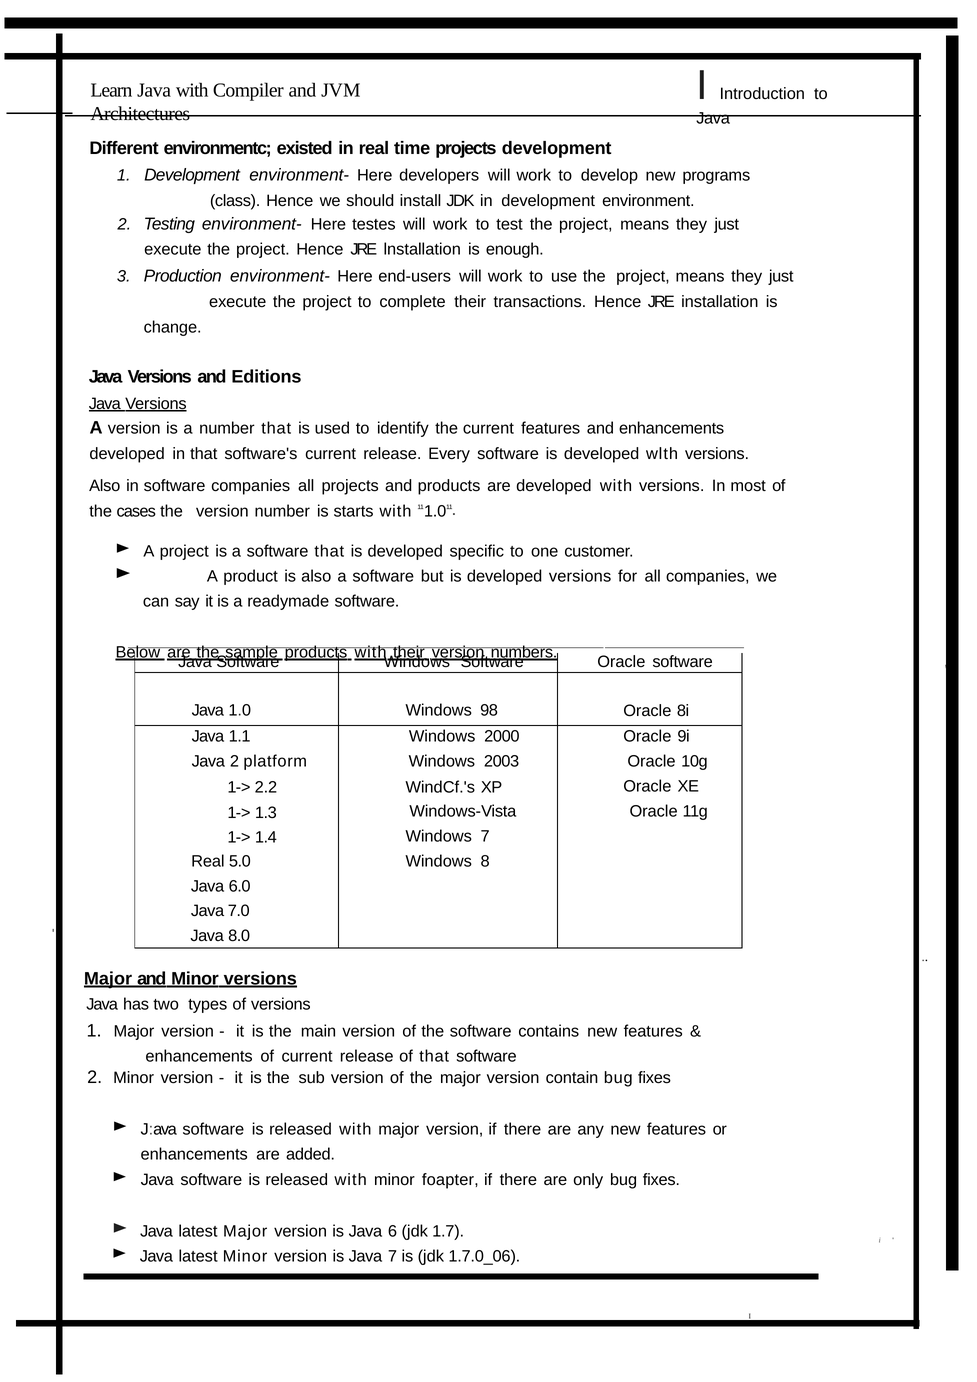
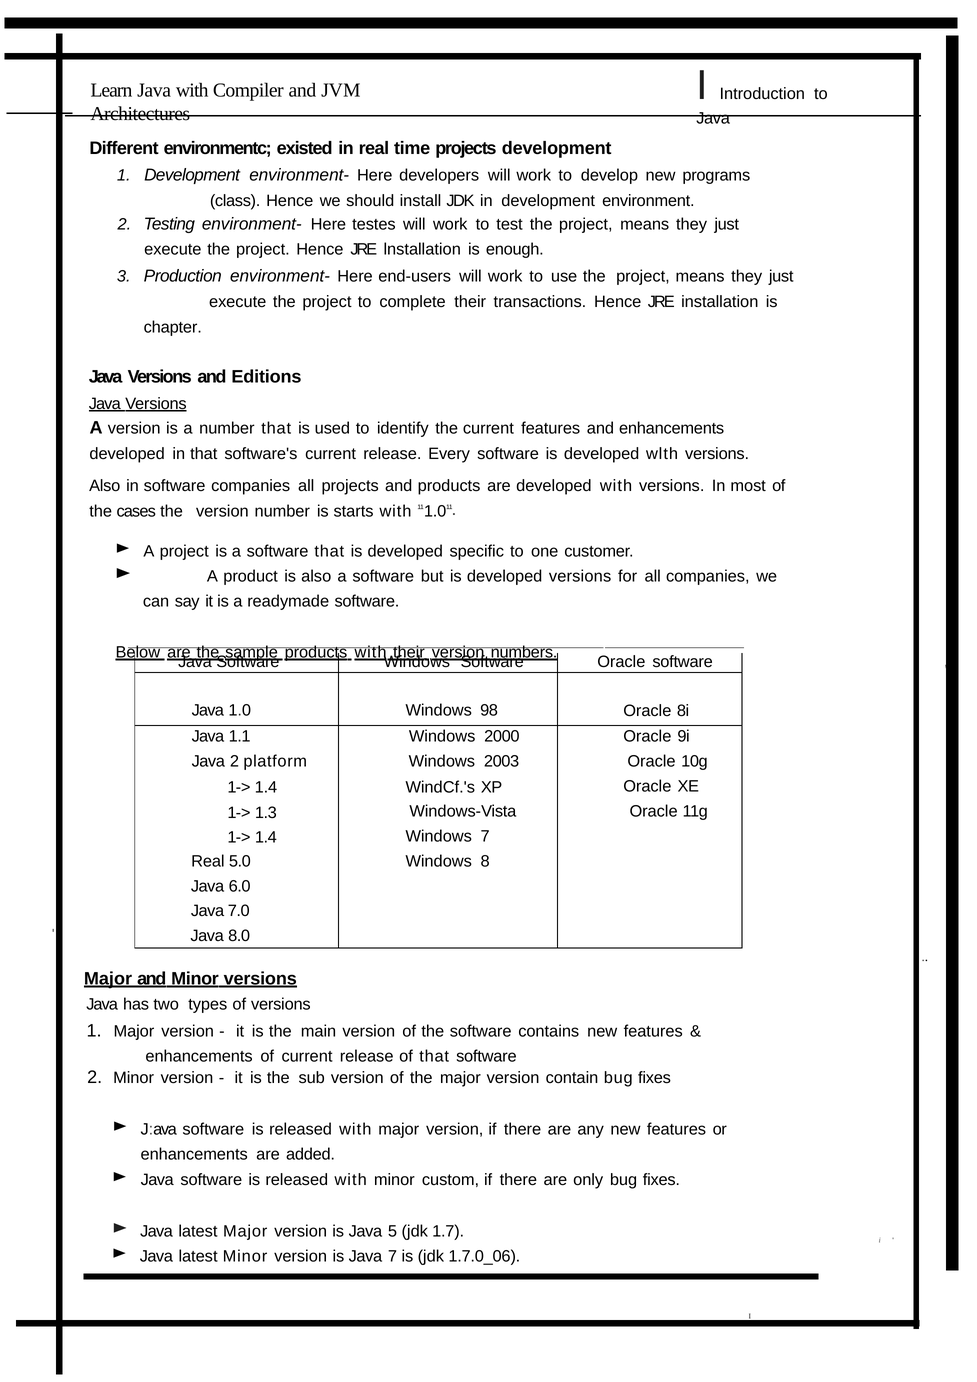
change: change -> chapter (173, 327)
2.2: 2.2 -> 1.4 (266, 788)
foapter: foapter -> custom (450, 1180)
6: 6 -> 5 (392, 1232)
